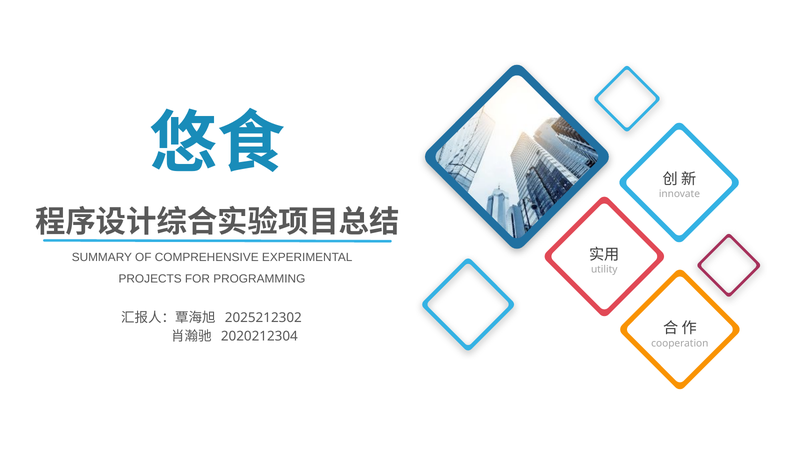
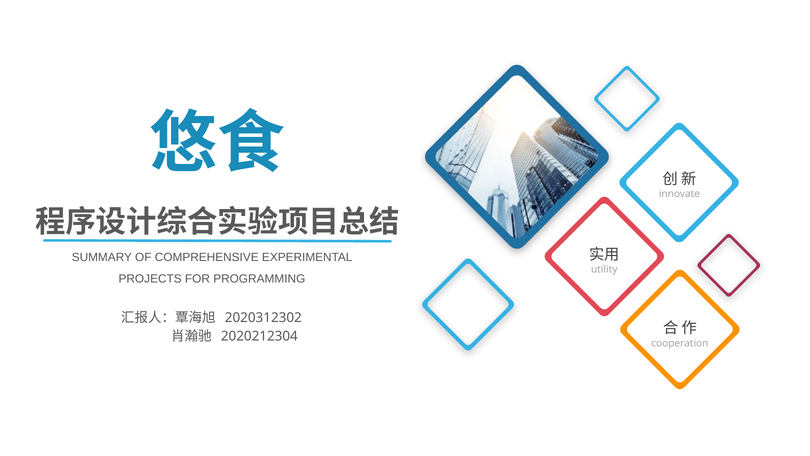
2025212302: 2025212302 -> 2020312302 (263, 317)
